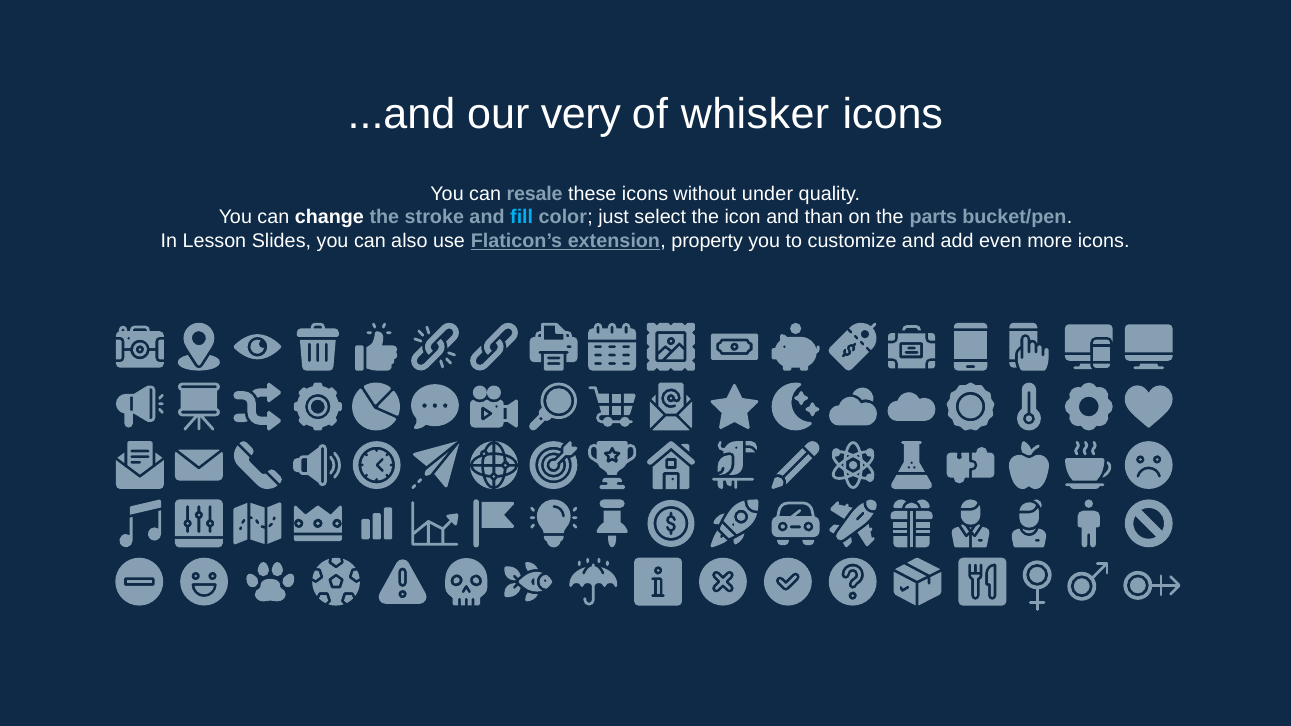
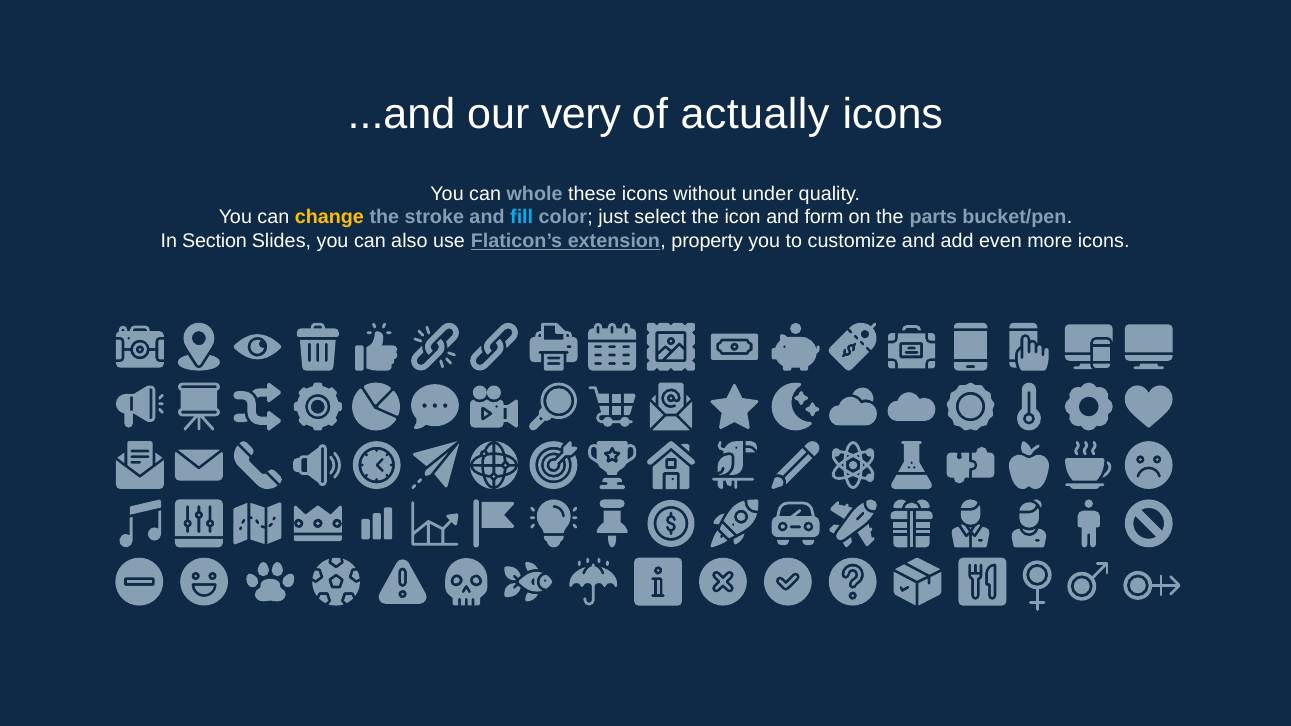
whisker: whisker -> actually (755, 114)
resale: resale -> whole (535, 194)
change colour: white -> yellow (329, 218)
than: than -> form (824, 218)
Lesson: Lesson -> Section (214, 241)
